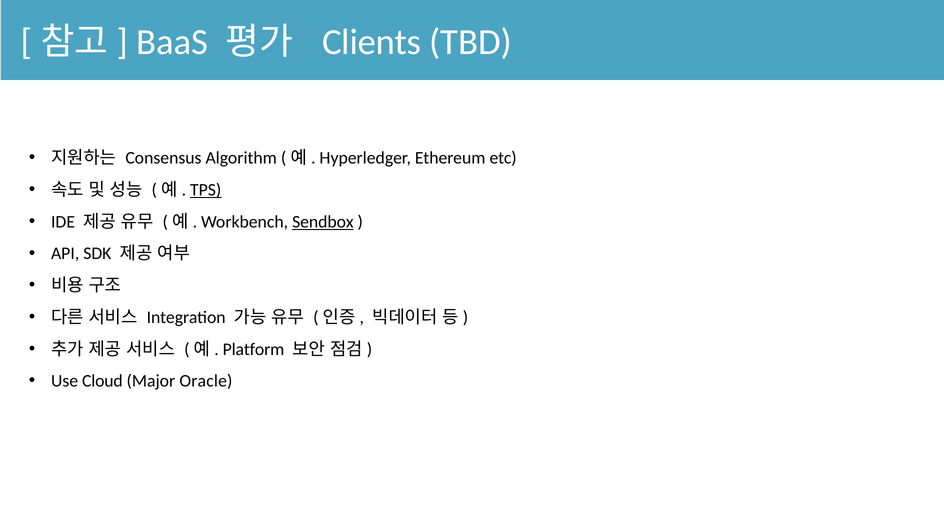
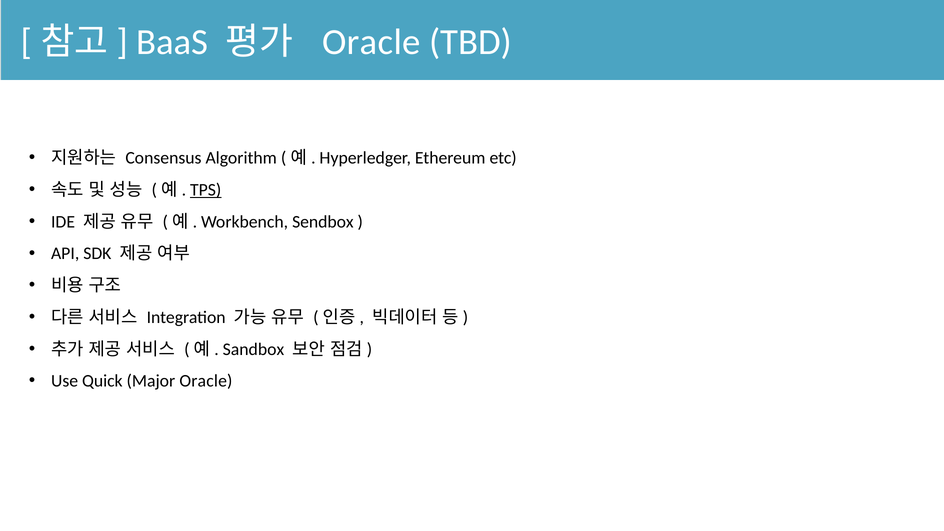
Clients: Clients -> Oracle (371, 42)
Sendbox underline: present -> none (323, 222)
Platform: Platform -> Sandbox (253, 349)
Cloud: Cloud -> Quick (102, 381)
